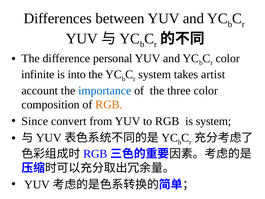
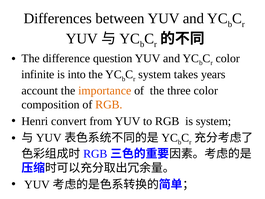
personal: personal -> question (113, 58)
artist: artist -> years (213, 74)
importance colour: blue -> orange (105, 90)
Since: Since -> Henri (35, 121)
